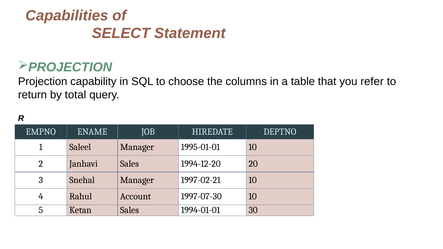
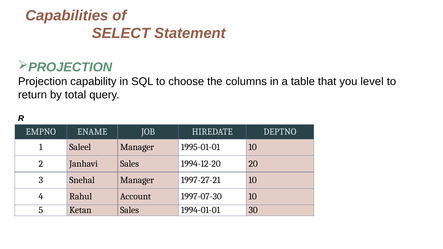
refer: refer -> level (372, 82)
1997-02-21: 1997-02-21 -> 1997-27-21 (201, 180)
